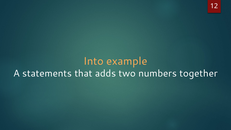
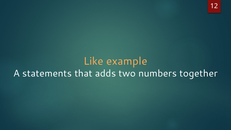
Into: Into -> Like (93, 61)
